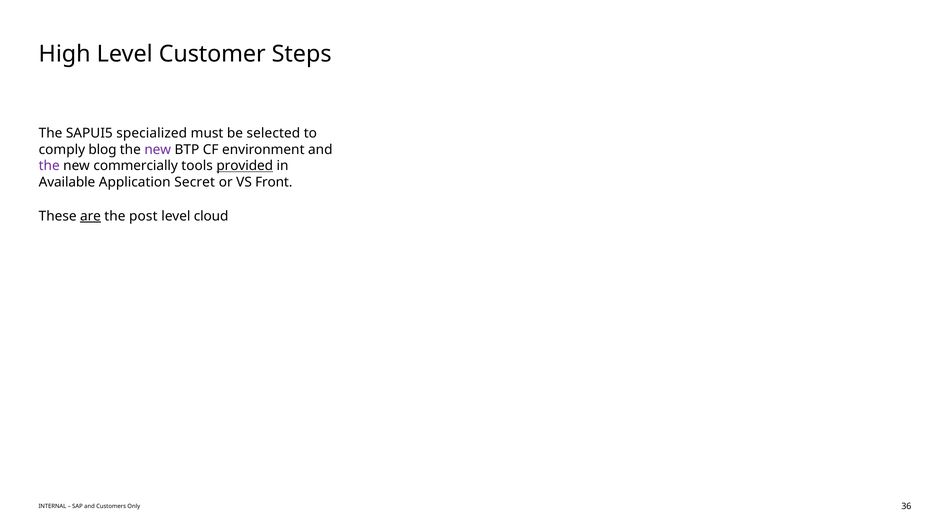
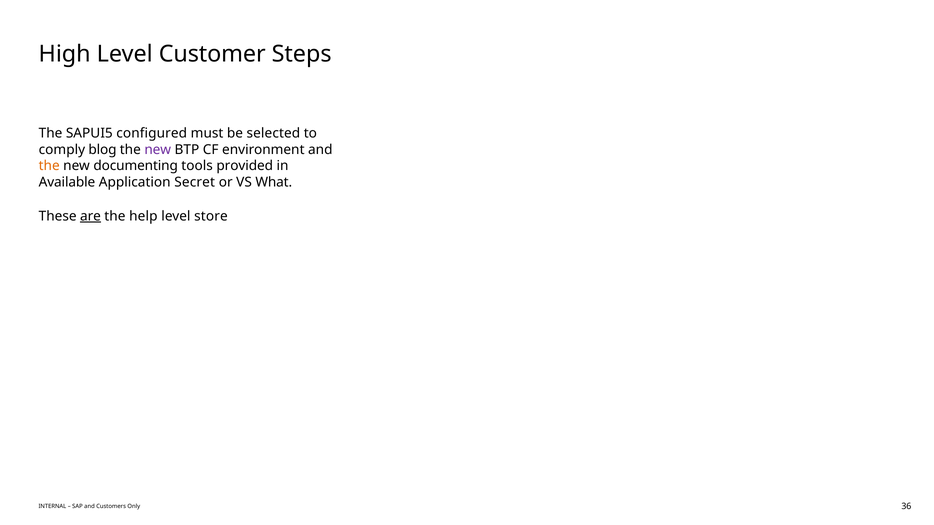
specialized: specialized -> configured (152, 133)
the colour: purple -> orange (49, 166)
commercially: commercially -> documenting (136, 166)
provided underline: present -> none (245, 166)
Front: Front -> What (274, 182)
post: post -> help (143, 216)
cloud: cloud -> store (211, 216)
